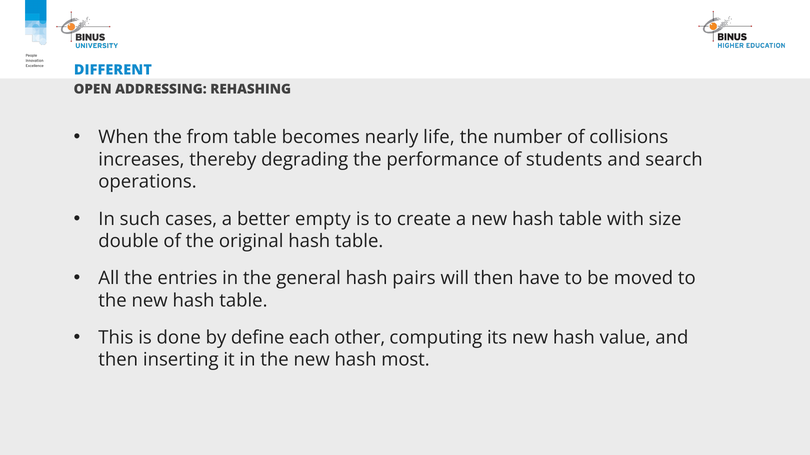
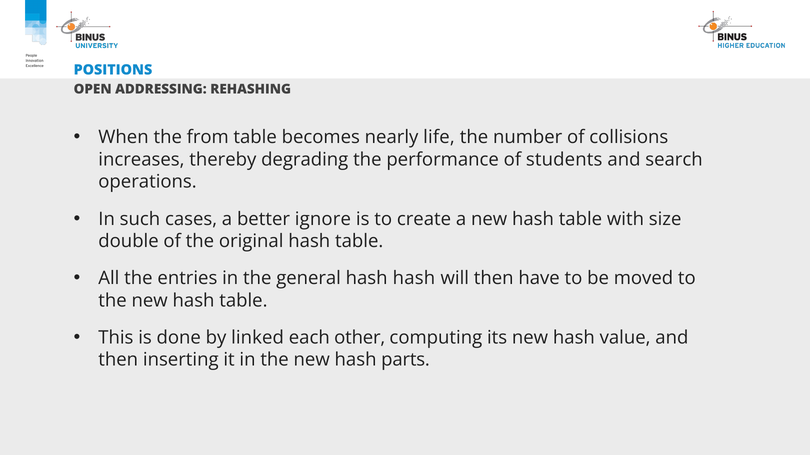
DIFFERENT: DIFFERENT -> POSITIONS (113, 70)
empty: empty -> ignore (323, 219)
hash pairs: pairs -> hash (414, 279)
define: define -> linked (258, 338)
most: most -> parts (406, 360)
